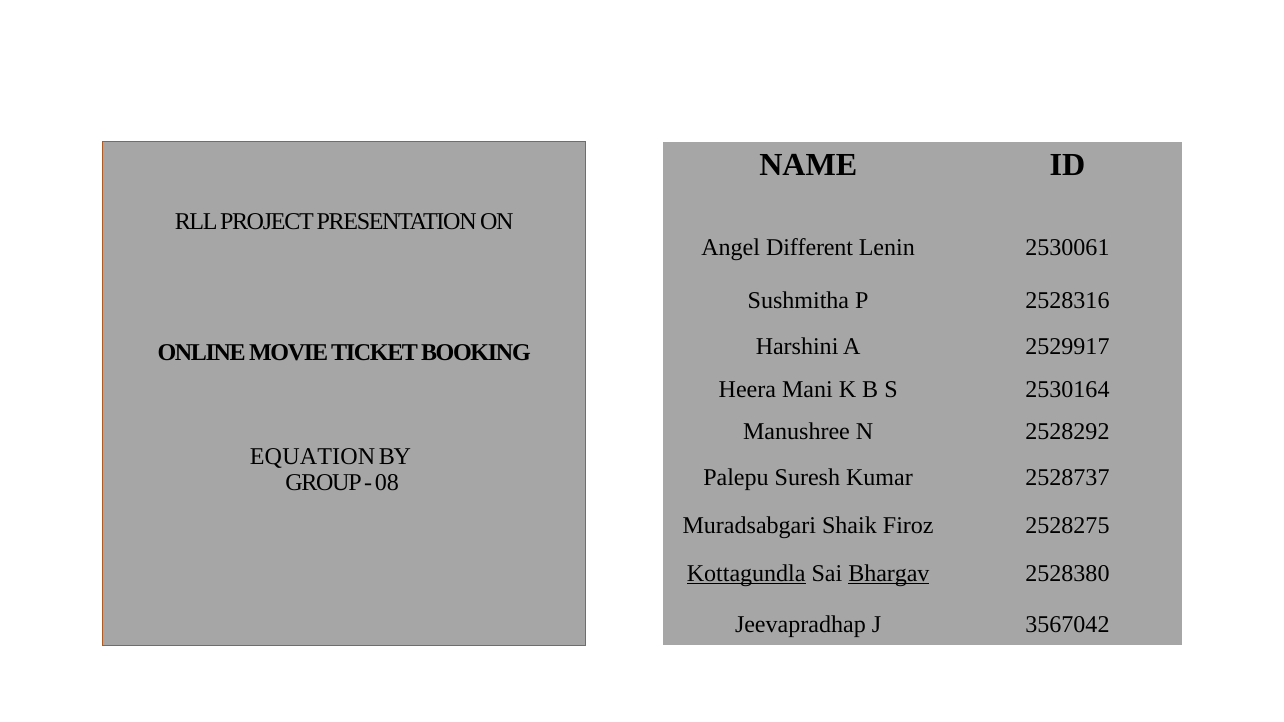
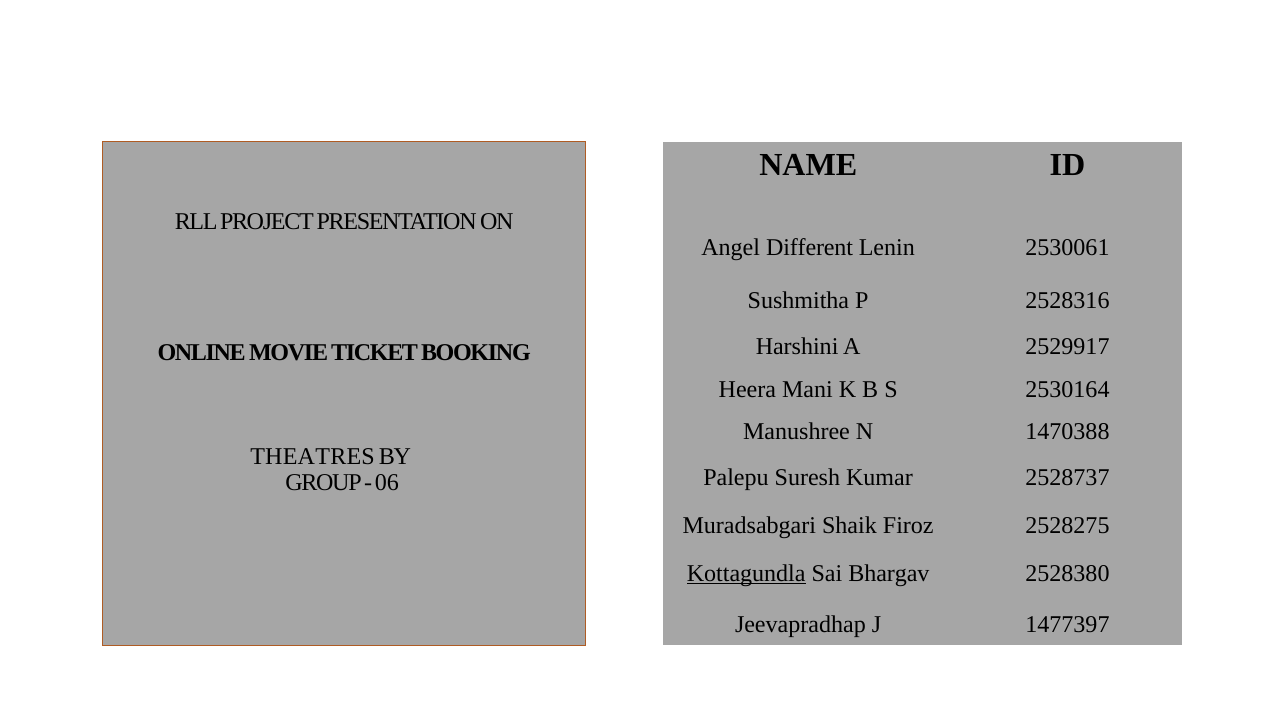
2528292: 2528292 -> 1470388 (1067, 432)
EQUATION: EQUATION -> THEATRES (313, 457)
08: 08 -> 06 (387, 483)
Bhargav underline: present -> none (889, 573)
3567042: 3567042 -> 1477397 (1067, 625)
